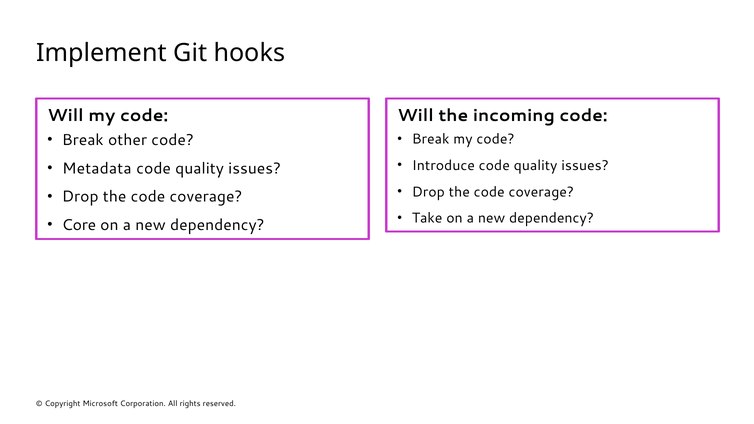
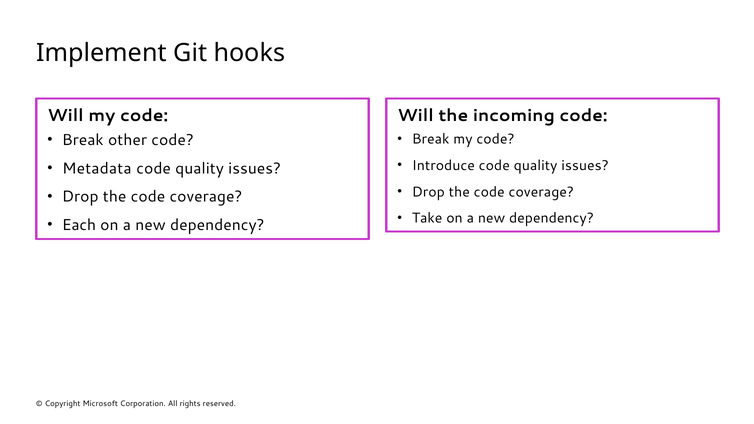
Core: Core -> Each (79, 225)
